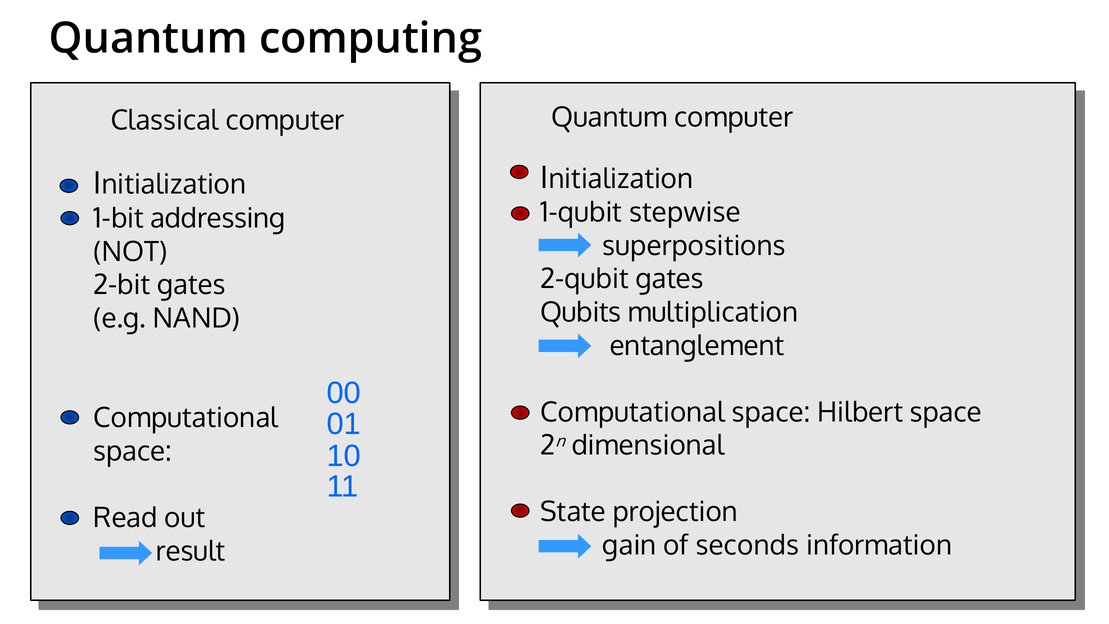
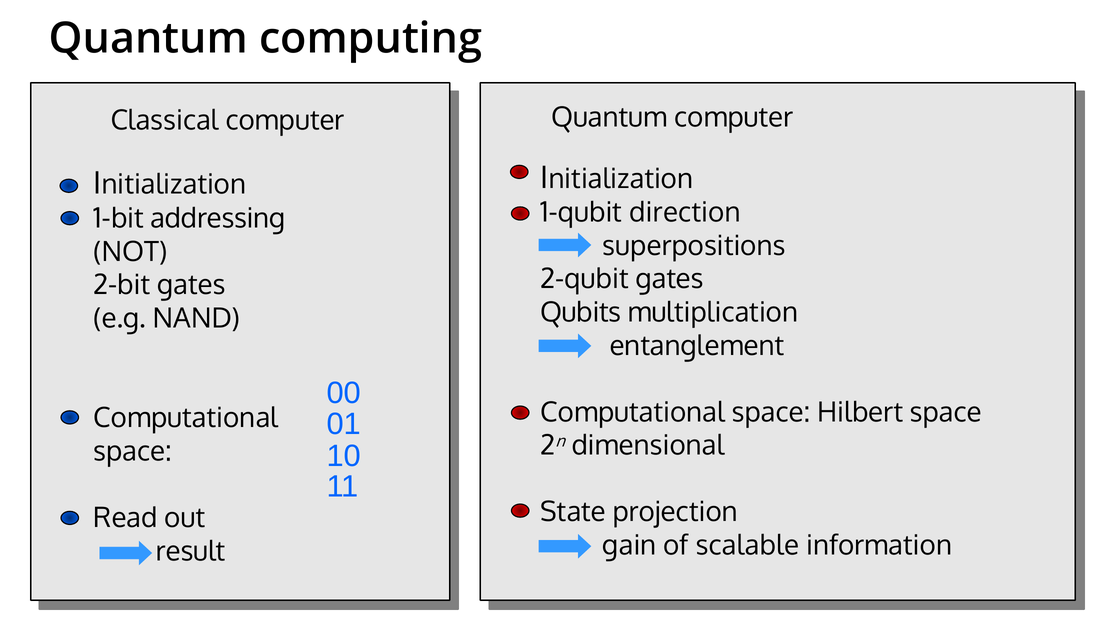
stepwise: stepwise -> direction (685, 213)
seconds: seconds -> scalable (747, 545)
